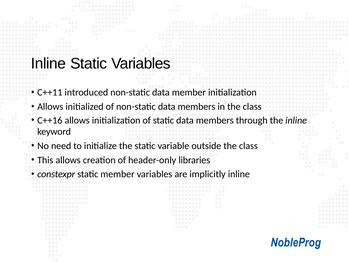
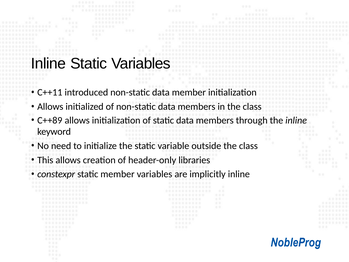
C++16: C++16 -> C++89 (50, 120)
